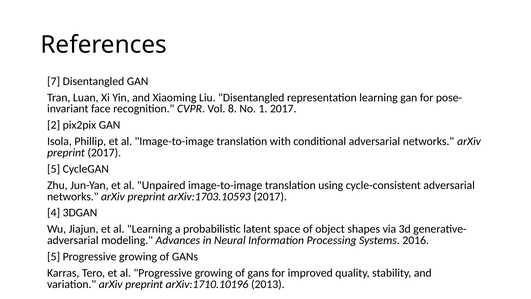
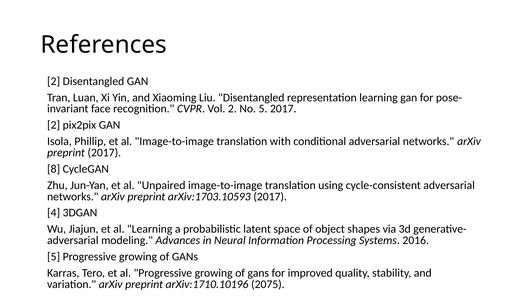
7: 7 -> 2 (54, 81)
Vol 8: 8 -> 2 (232, 109)
No 1: 1 -> 5 (263, 109)
5: 5 -> 8 (54, 169)
2013: 2013 -> 2075 (268, 284)
